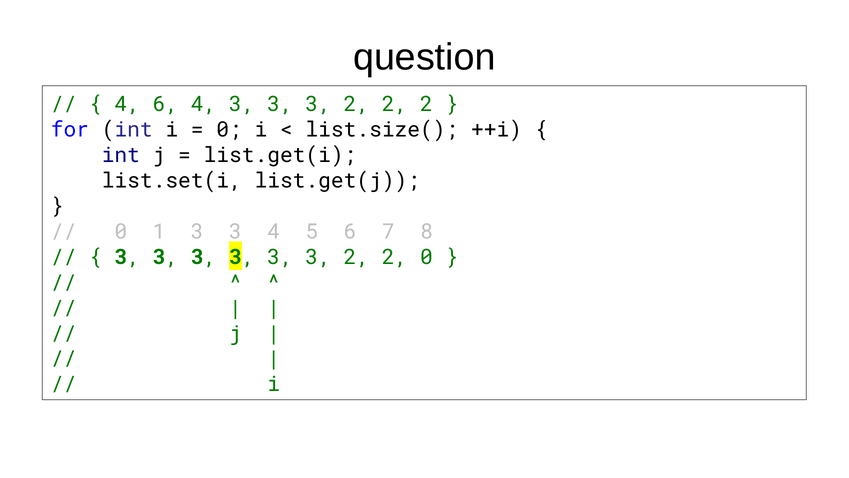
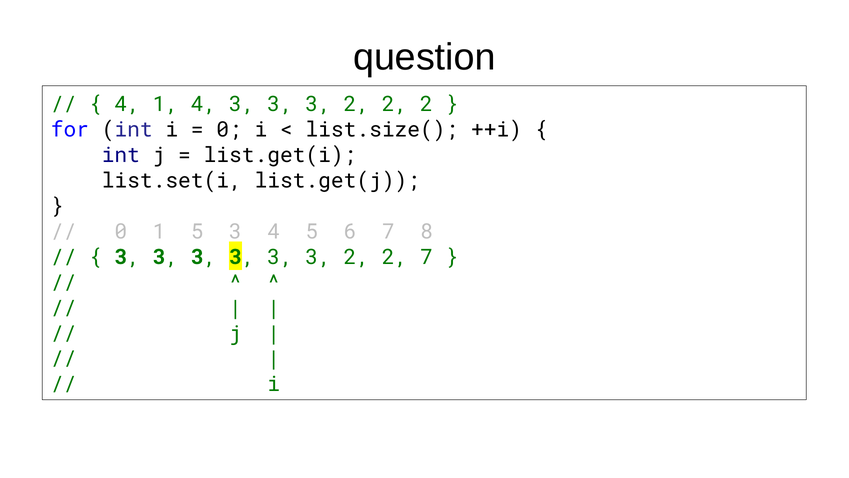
4 6: 6 -> 1 (165, 104)
1 3: 3 -> 5 (197, 231)
2 0: 0 -> 7 (426, 257)
